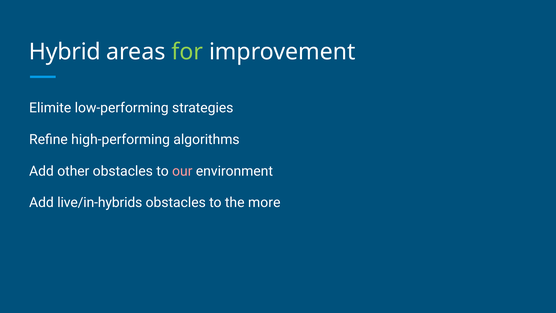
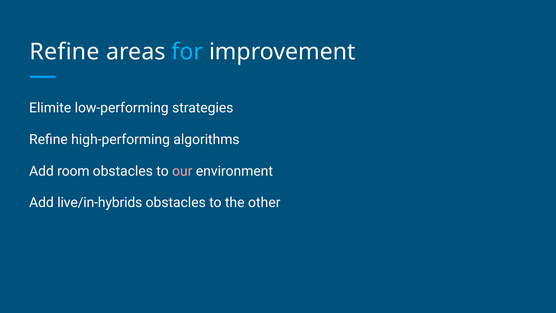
Hybrid: Hybrid -> Refine (65, 52)
for colour: light green -> light blue (187, 52)
other: other -> room (73, 171)
more: more -> other (264, 203)
